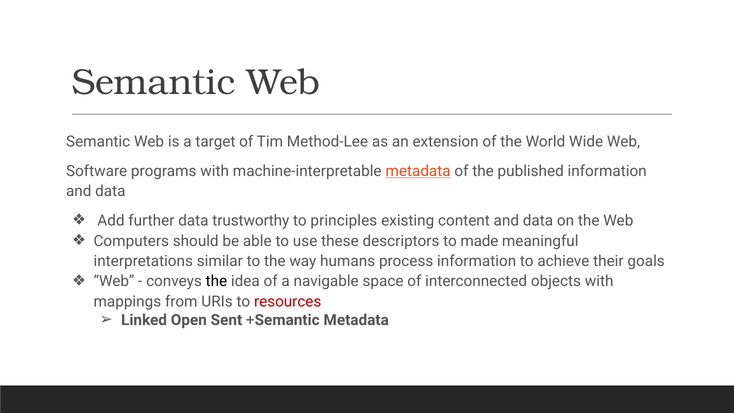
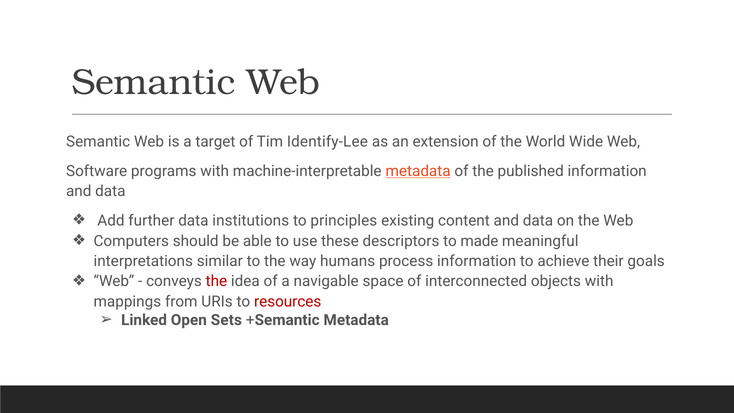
Method-Lee: Method-Lee -> Identify-Lee (327, 142)
trustworthy: trustworthy -> institutions (251, 221)
the colour: black -> red (216, 281)
Sent: Sent -> Sets (226, 320)
